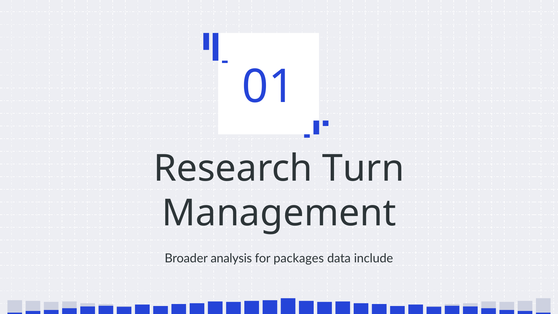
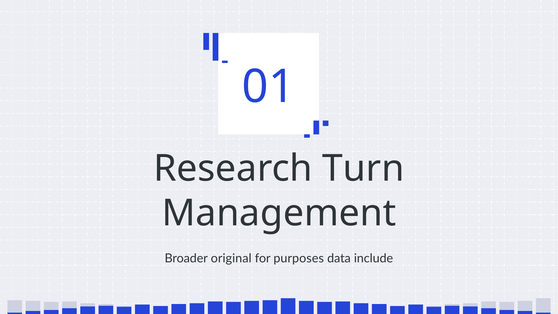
analysis: analysis -> original (231, 258)
packages: packages -> purposes (299, 258)
